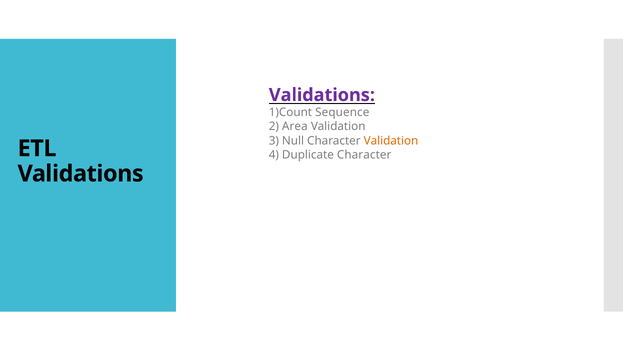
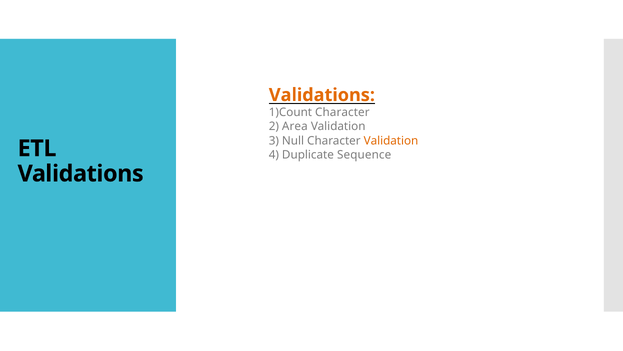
Validations colour: purple -> orange (322, 95)
1)Count Sequence: Sequence -> Character (342, 112)
Duplicate Character: Character -> Sequence (364, 154)
